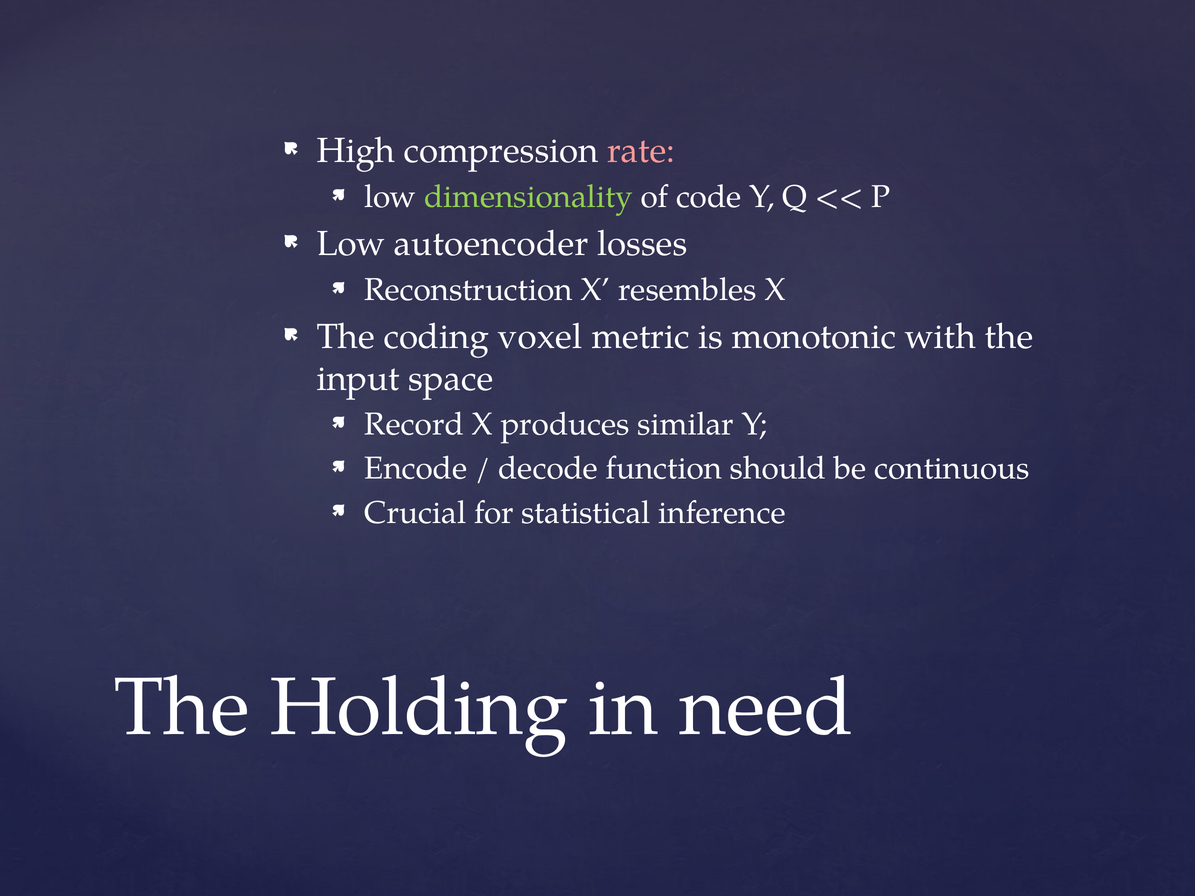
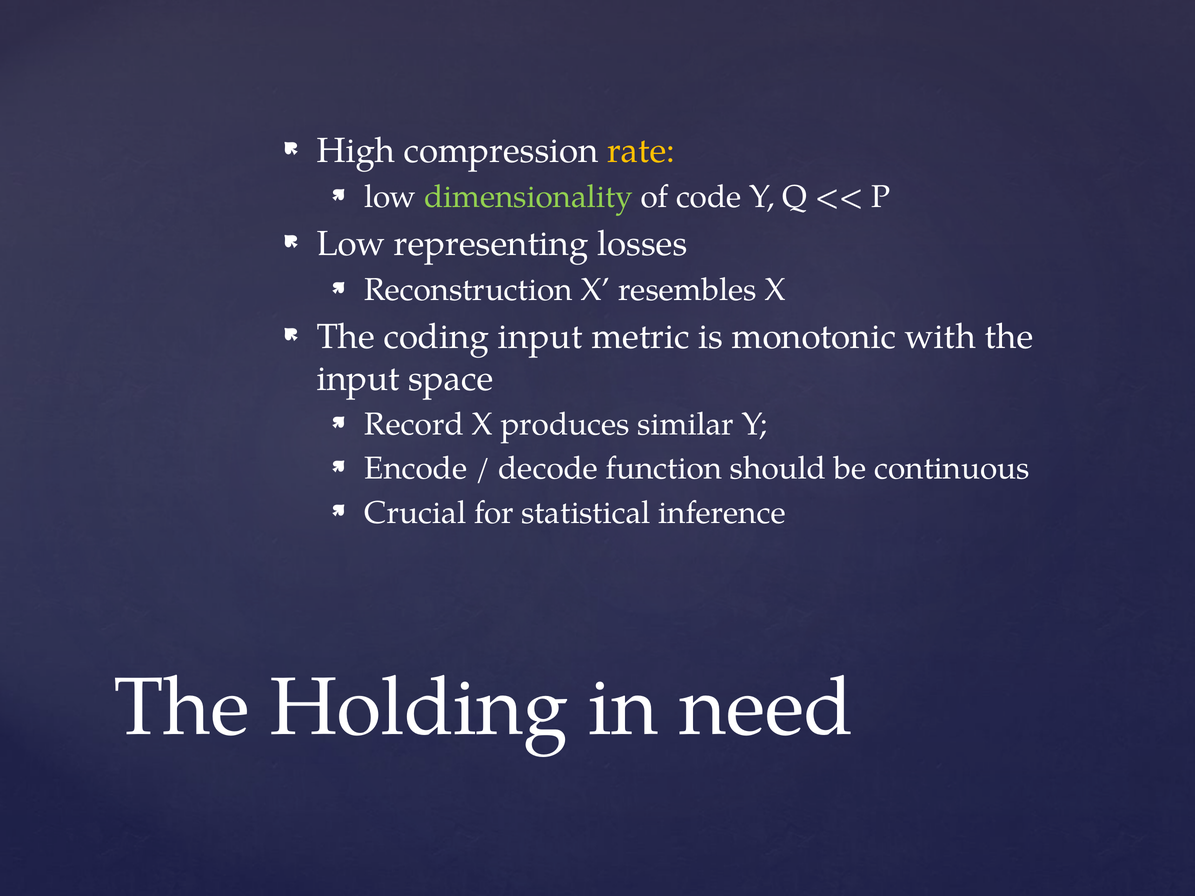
rate colour: pink -> yellow (641, 151)
autoencoder: autoencoder -> representing (491, 244)
coding voxel: voxel -> input (540, 337)
